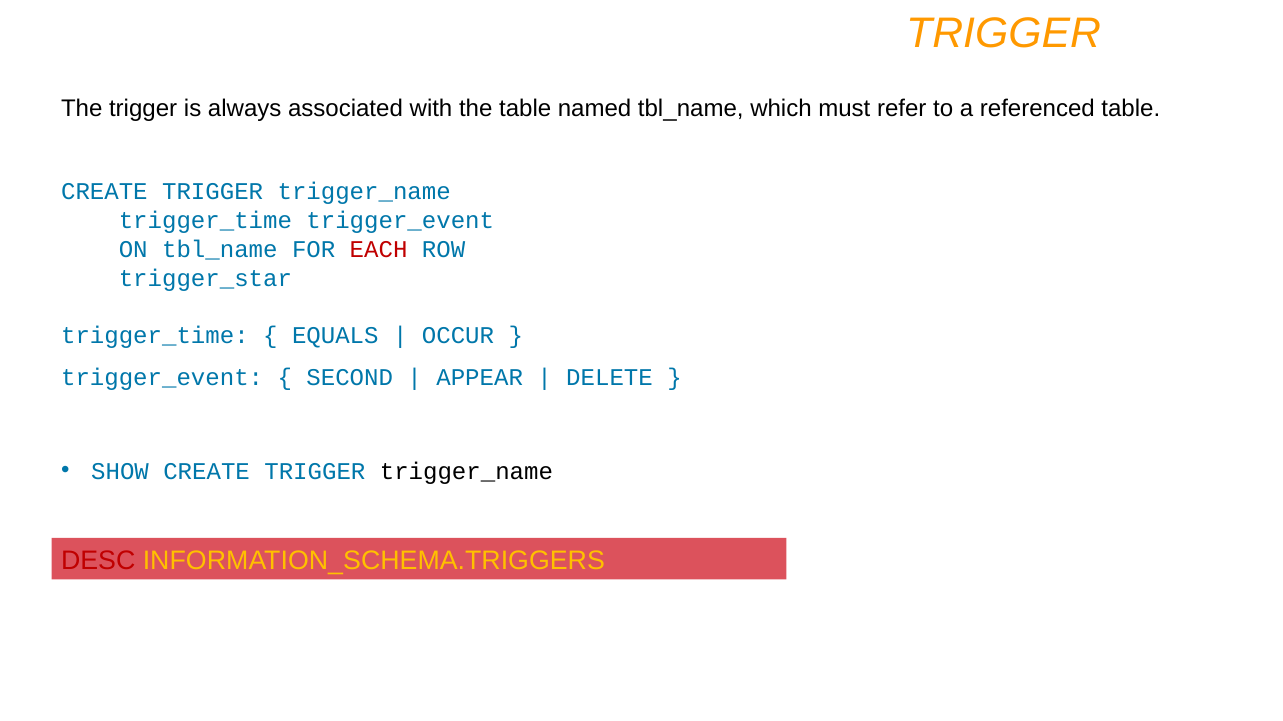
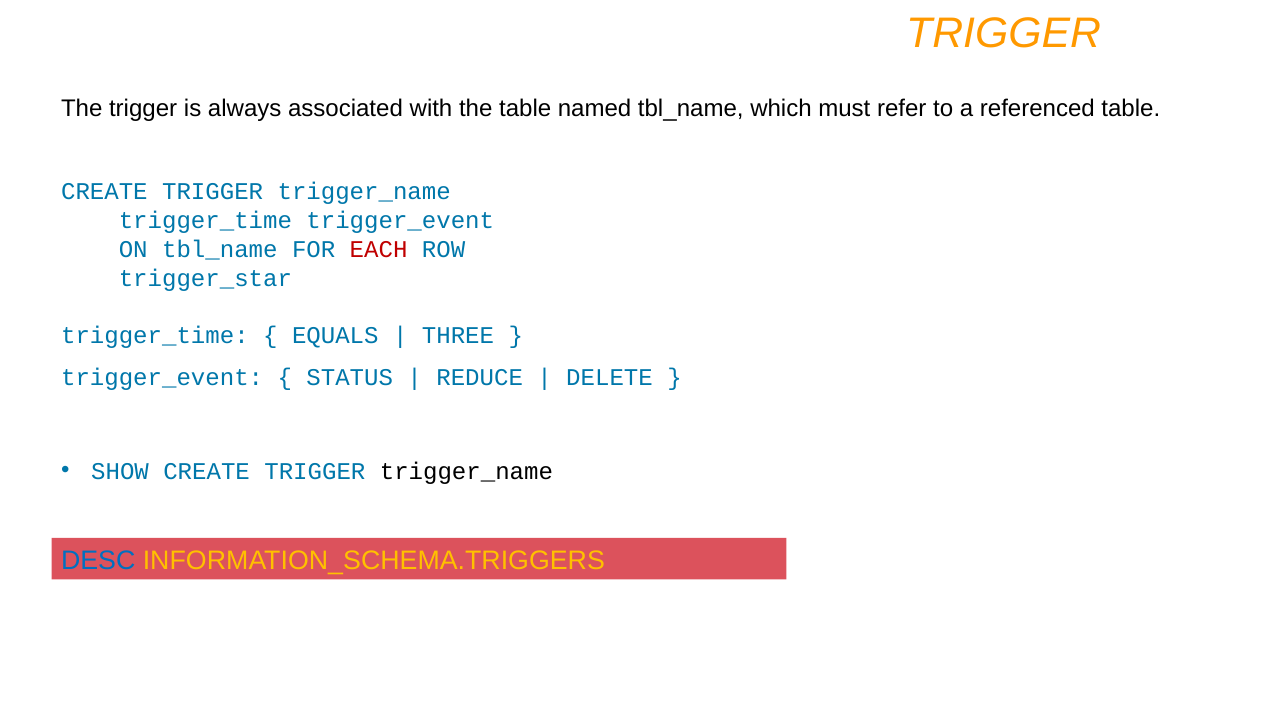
OCCUR: OCCUR -> THREE (458, 336)
SECOND: SECOND -> STATUS (350, 378)
APPEAR: APPEAR -> REDUCE (480, 378)
DESC colour: red -> blue (98, 561)
